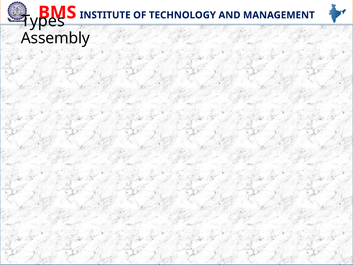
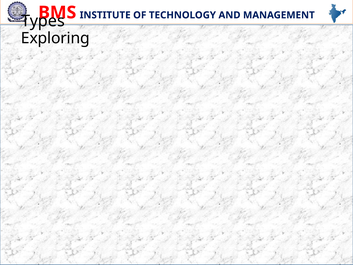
Assembly: Assembly -> Exploring (55, 38)
